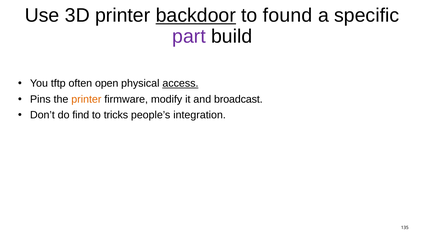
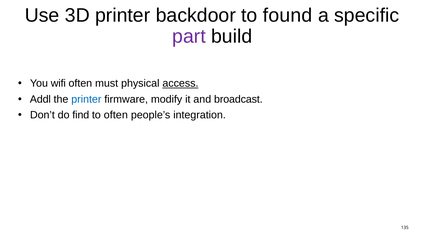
backdoor underline: present -> none (196, 15)
tftp: tftp -> wifi (58, 83)
open: open -> must (107, 83)
Pins: Pins -> Addl (40, 99)
printer colour: orange -> blue (86, 99)
to tricks: tricks -> often (116, 115)
